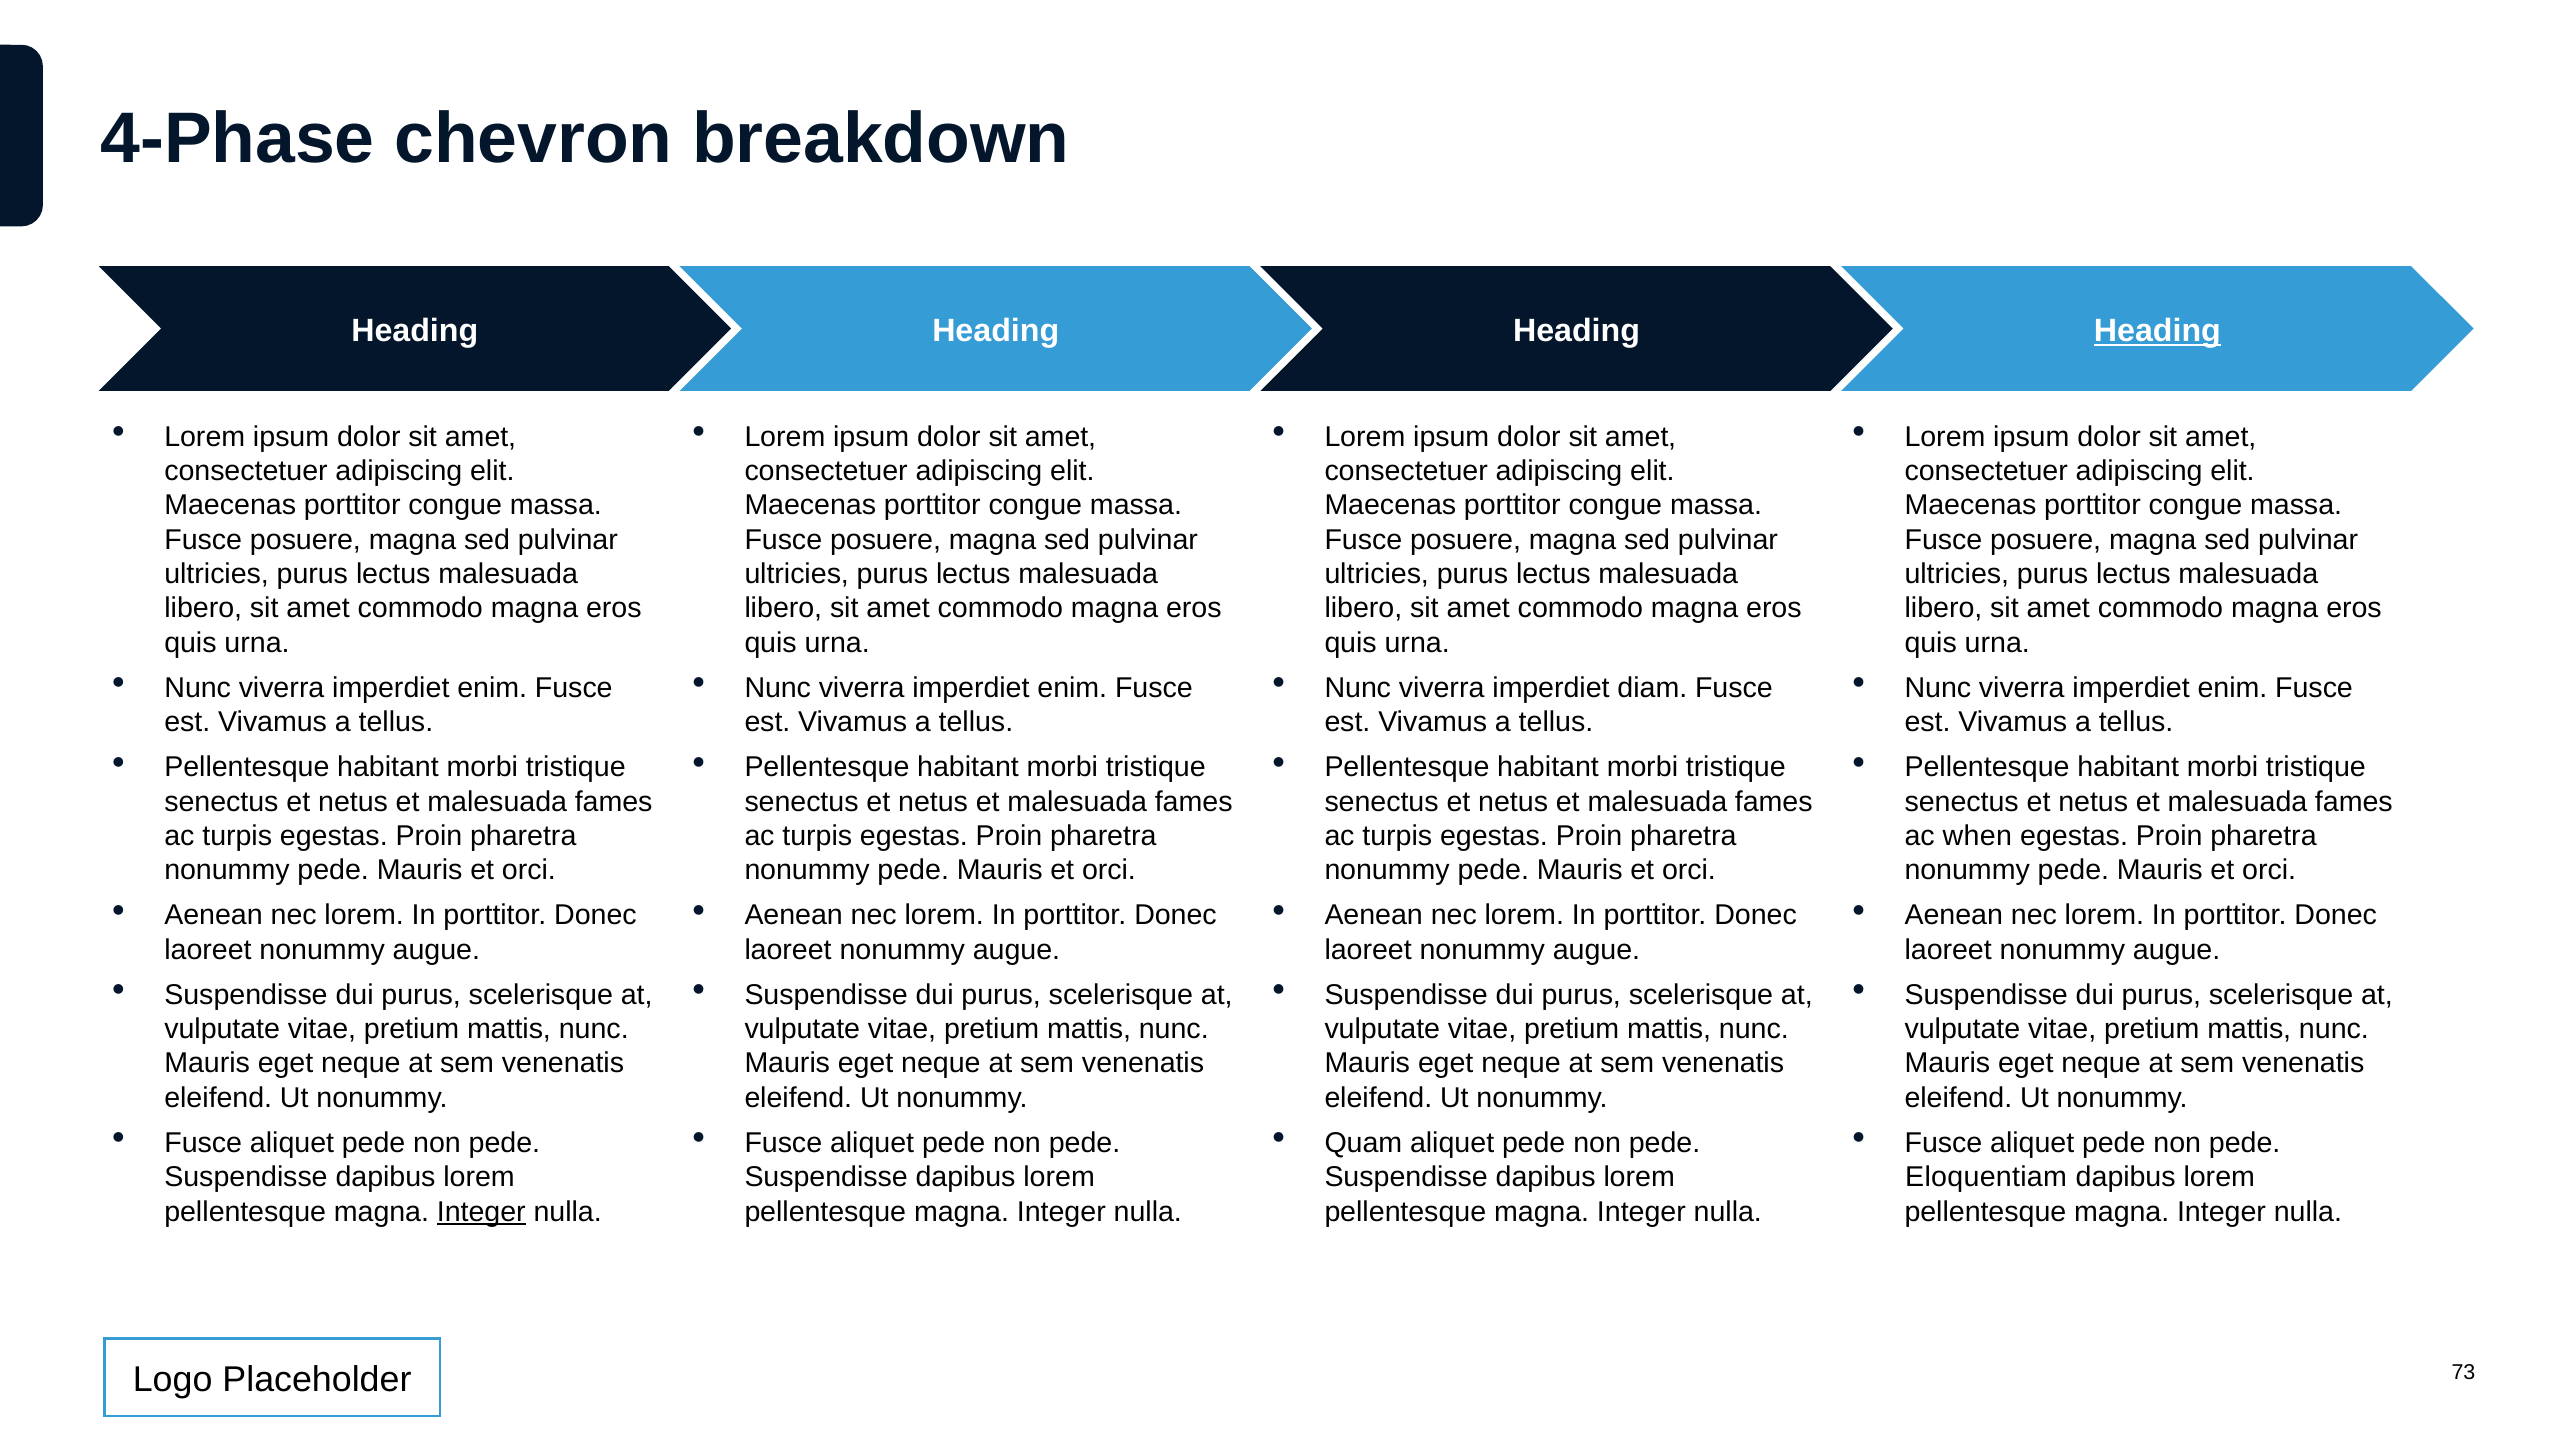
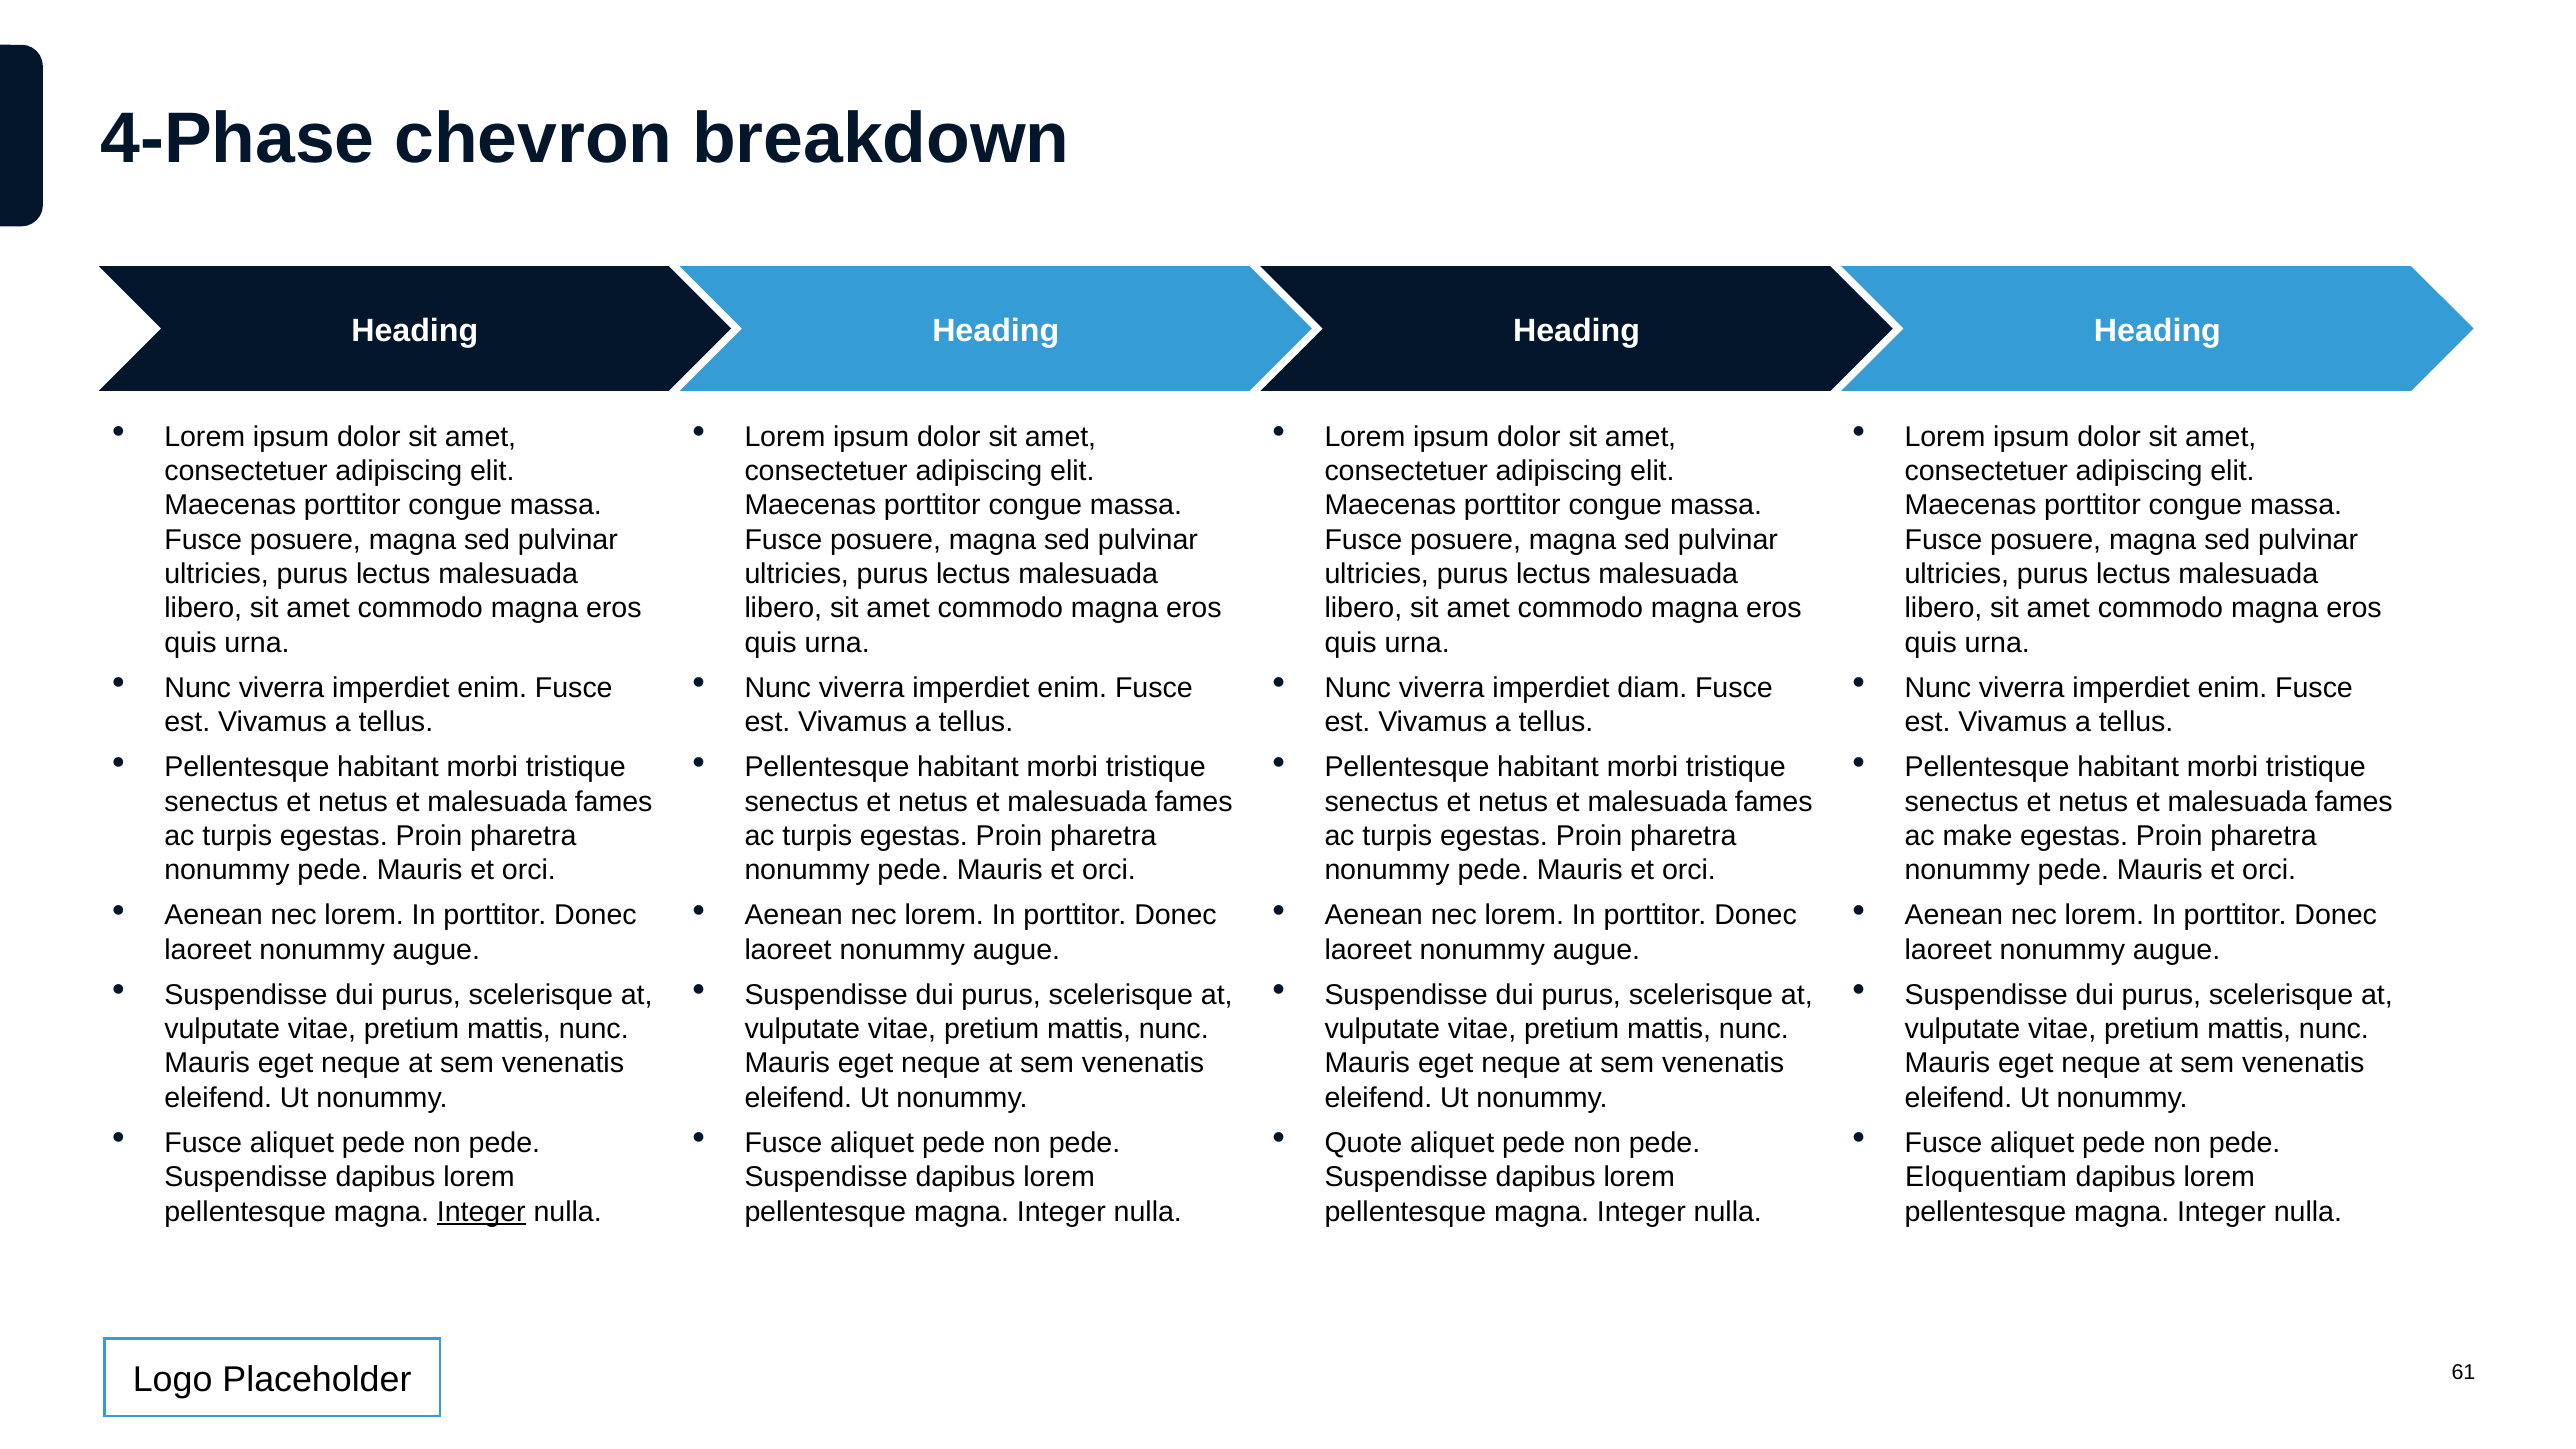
Heading underline: present -> none (2157, 331)
when: when -> make (1977, 836)
Quam: Quam -> Quote (1363, 1143)
73: 73 -> 61 (2463, 1373)
